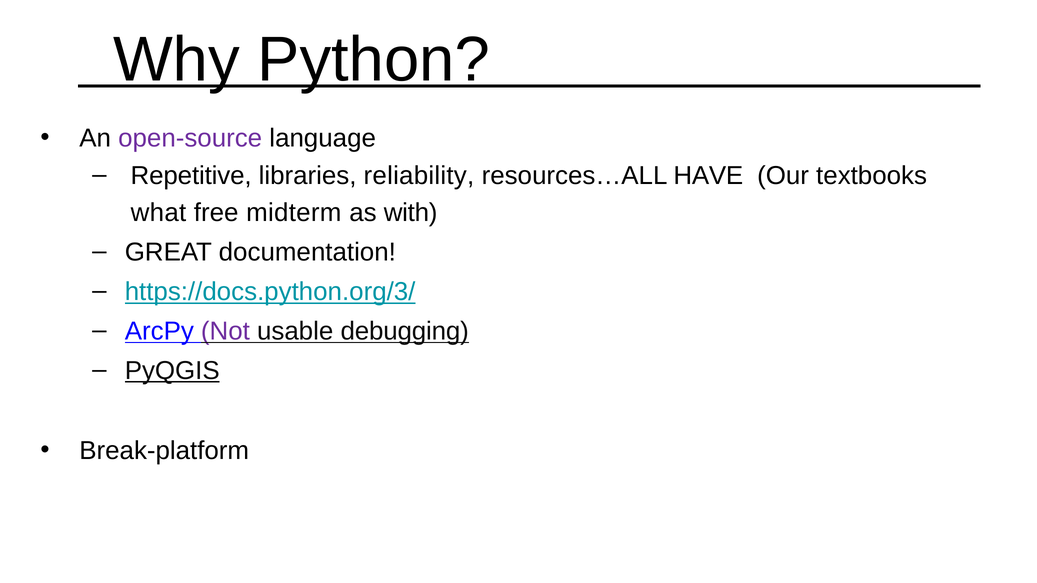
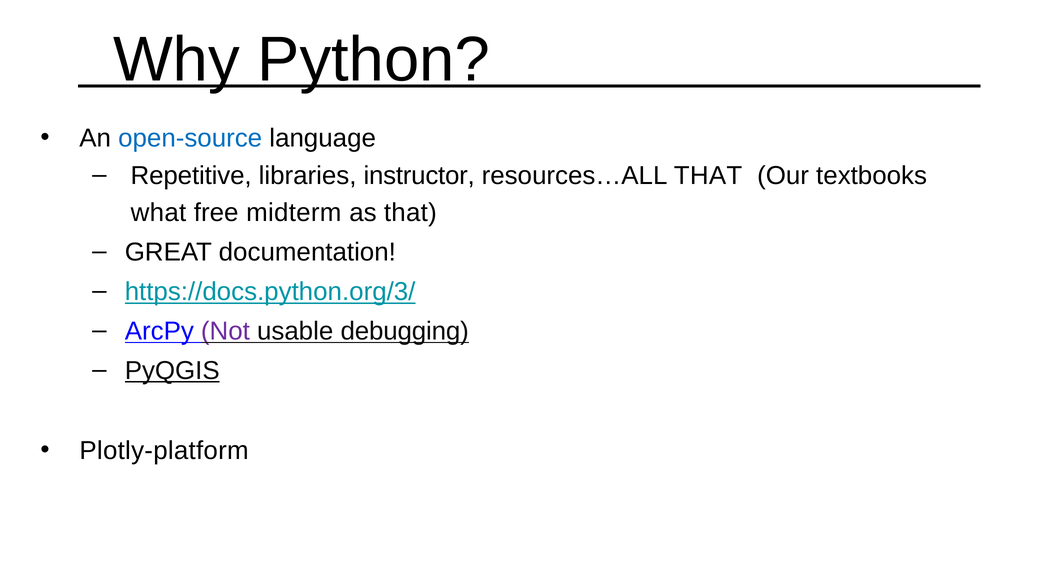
open-source colour: purple -> blue (190, 138)
reliability: reliability -> instructor (419, 176)
resources…ALL HAVE: HAVE -> THAT (708, 176)
as with: with -> that (410, 213)
Break-platform: Break-platform -> Plotly-platform (164, 451)
